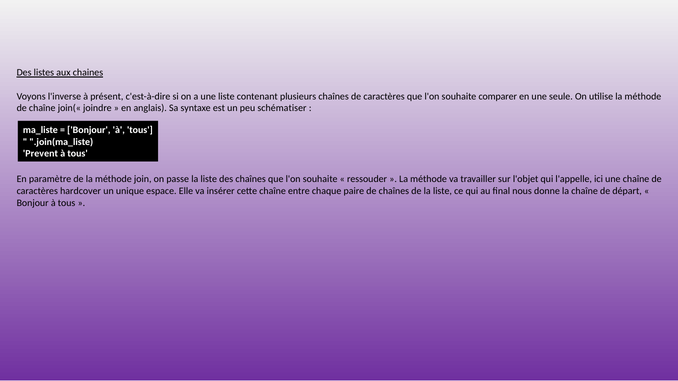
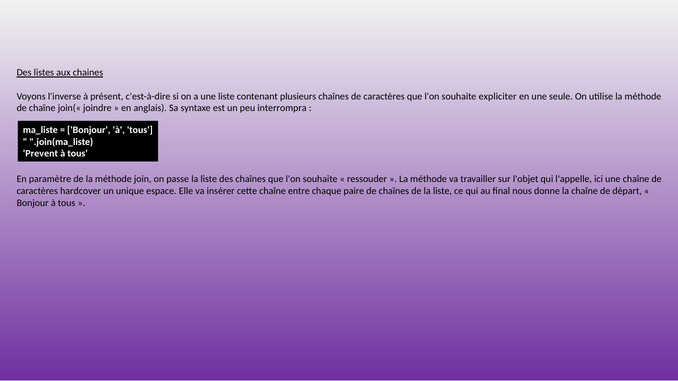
comparer: comparer -> expliciter (498, 96)
schématiser: schématiser -> interrompra (282, 108)
